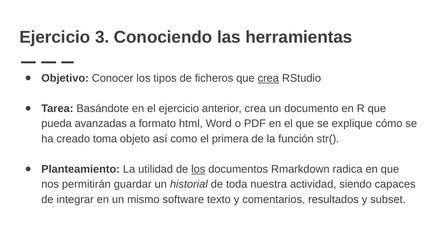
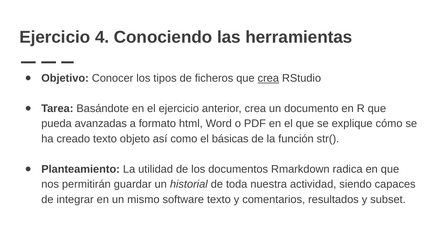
3: 3 -> 4 (102, 37)
creado toma: toma -> texto (105, 139)
primera: primera -> básicas (230, 139)
los underline: present -> none (198, 169)
